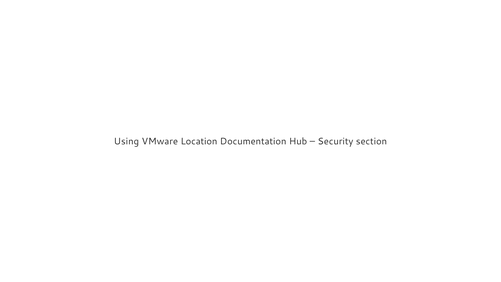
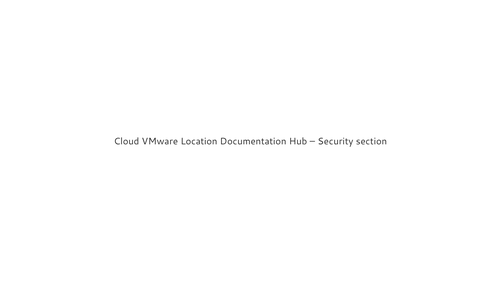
Using: Using -> Cloud (126, 141)
